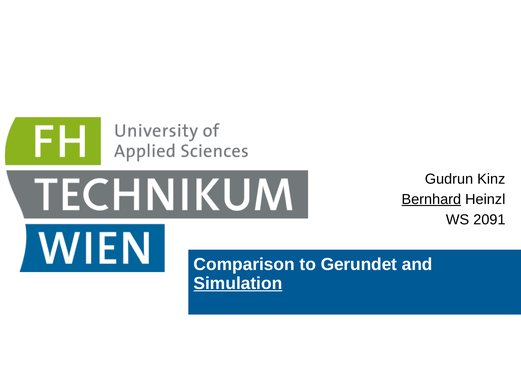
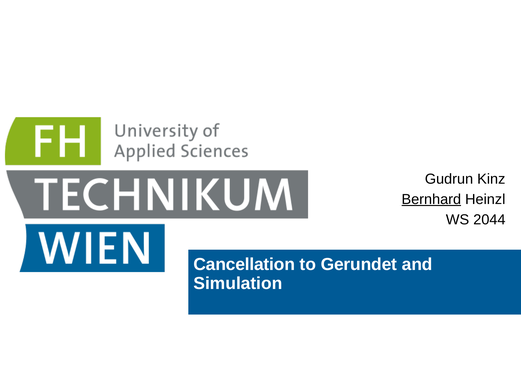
2091: 2091 -> 2044 (489, 219)
Comparison: Comparison -> Cancellation (244, 264)
Simulation underline: present -> none (238, 283)
